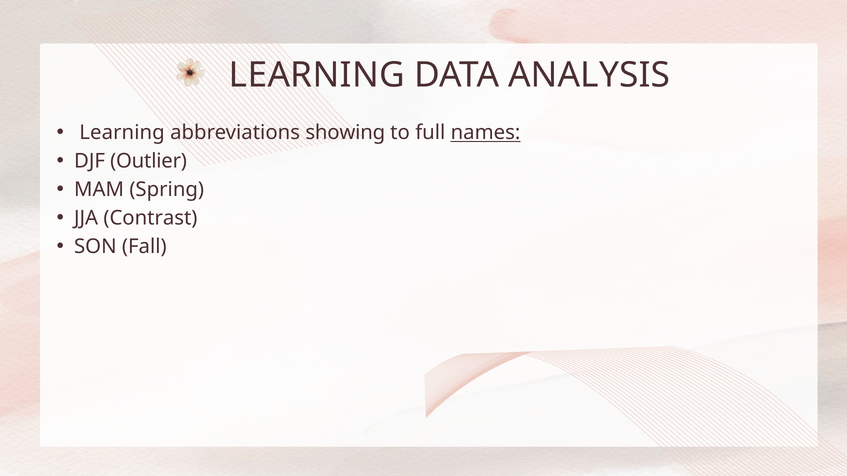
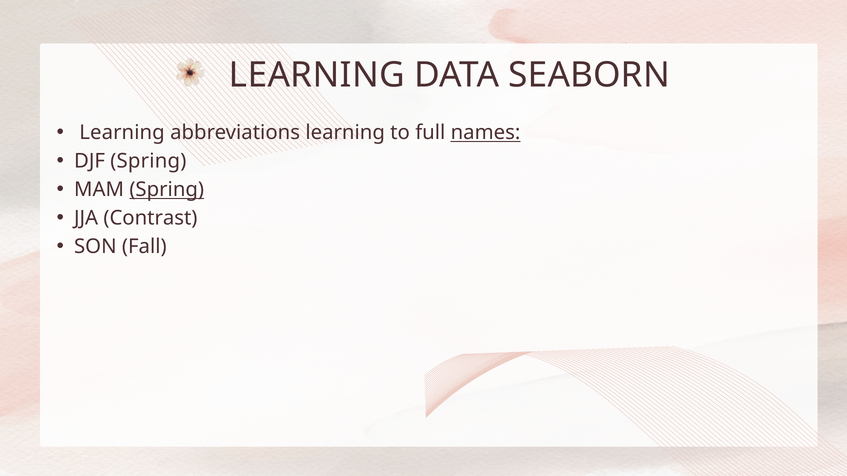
ANALYSIS: ANALYSIS -> SEABORN (589, 75)
abbreviations showing: showing -> learning (345, 133)
DJF Outlier: Outlier -> Spring (148, 161)
Spring underline: none -> present (167, 190)
